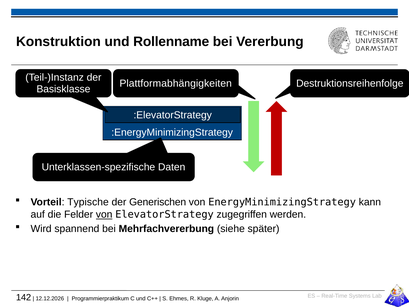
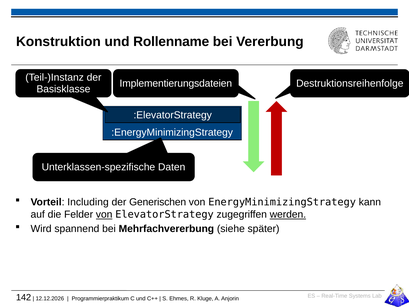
Plattformabhängigkeiten: Plattformabhängigkeiten -> Implementierungsdateien (176, 83)
Typische: Typische -> Including (88, 202)
werden underline: none -> present (288, 214)
